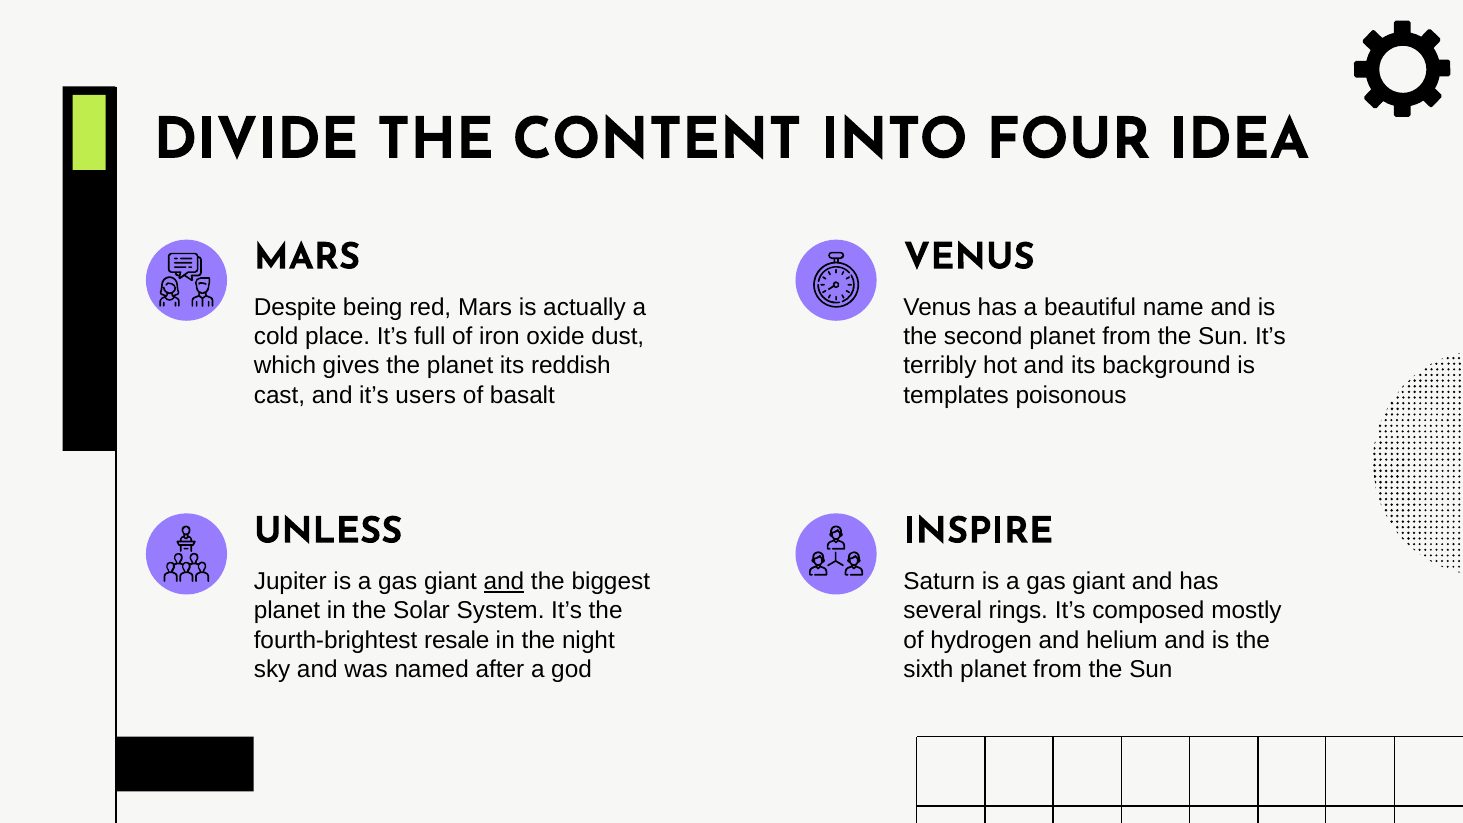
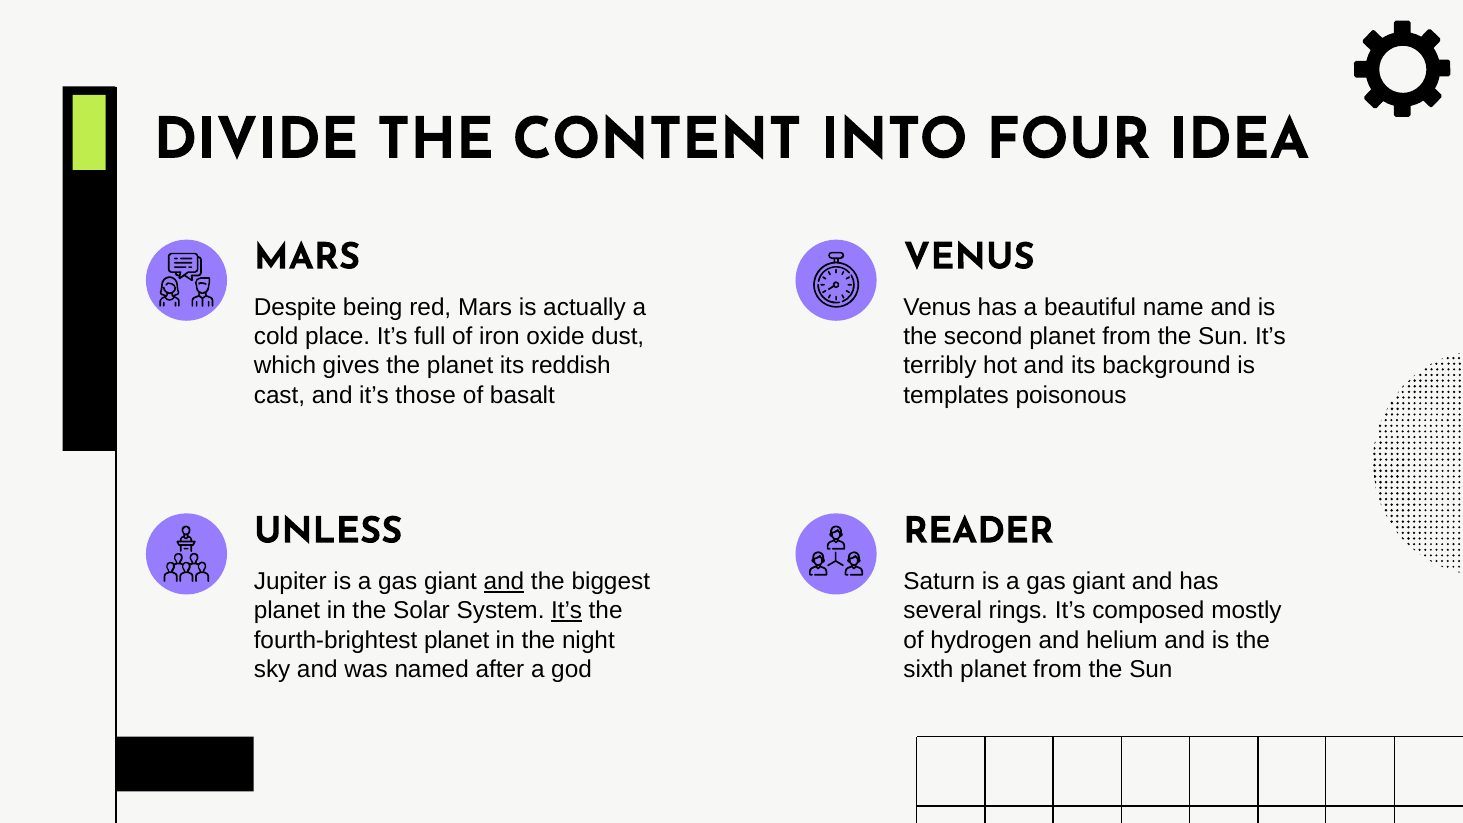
users: users -> those (426, 395)
INSPIRE: INSPIRE -> READER (979, 531)
It’s underline: none -> present (567, 611)
fourth-brightest resale: resale -> planet (457, 640)
